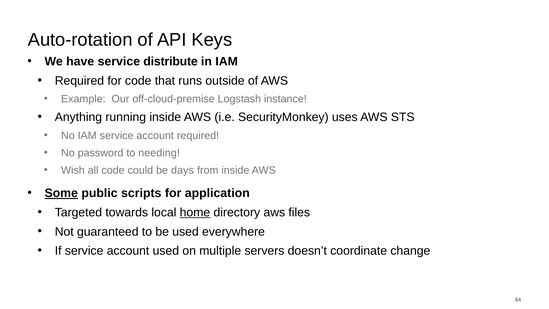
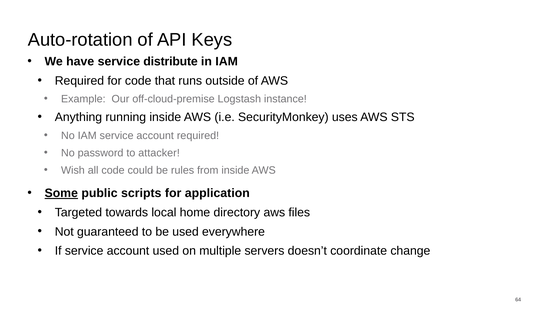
needing: needing -> attacker (159, 153)
days: days -> rules (183, 170)
home underline: present -> none (195, 213)
